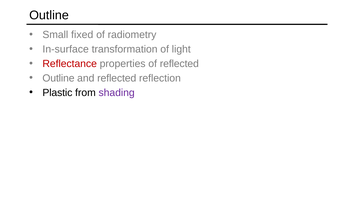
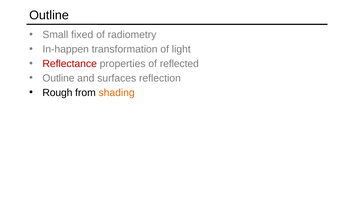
In-surface: In-surface -> In-happen (66, 49)
and reflected: reflected -> surfaces (117, 78)
Plastic: Plastic -> Rough (57, 93)
shading colour: purple -> orange (117, 93)
